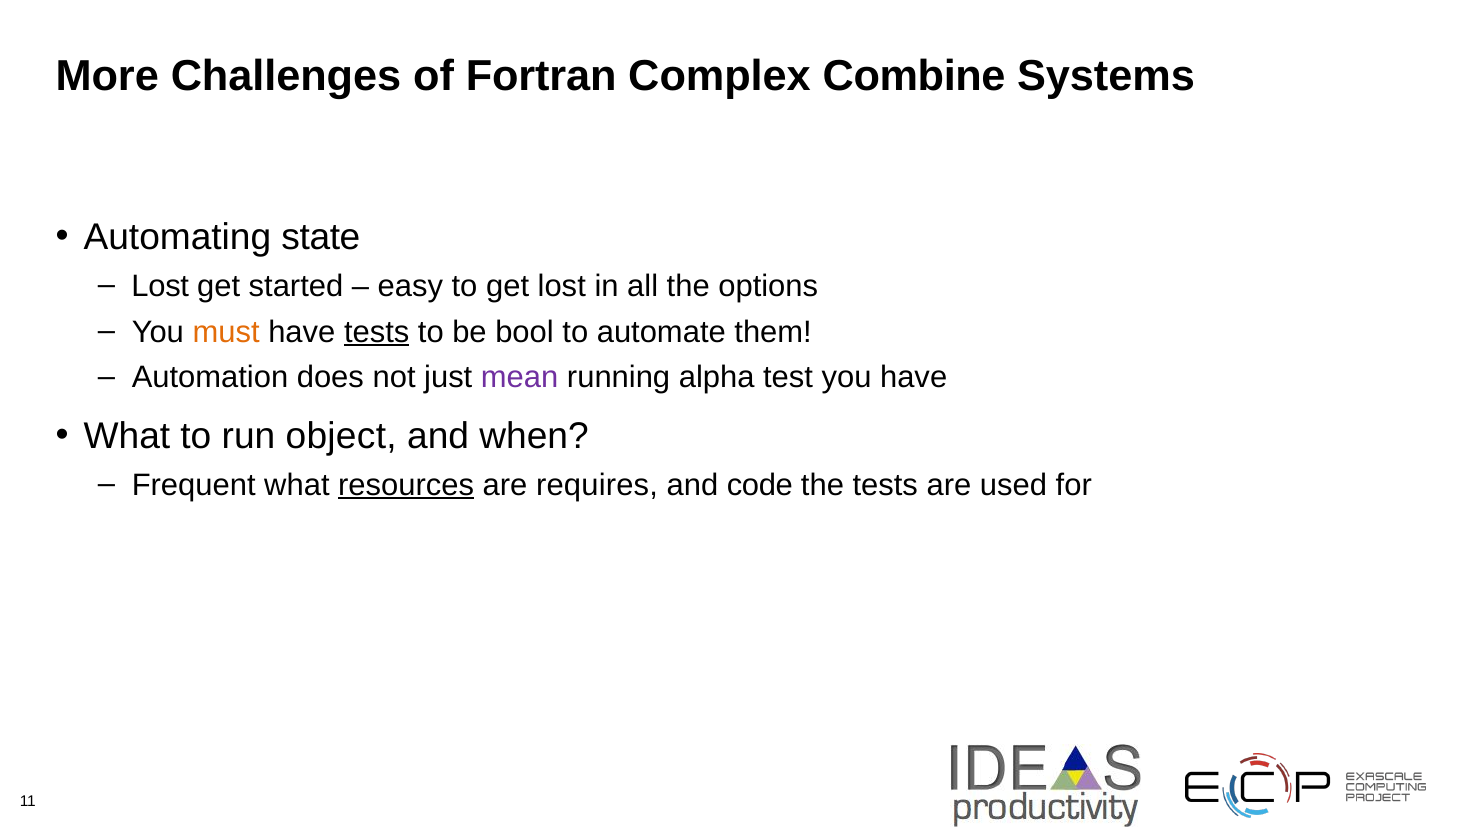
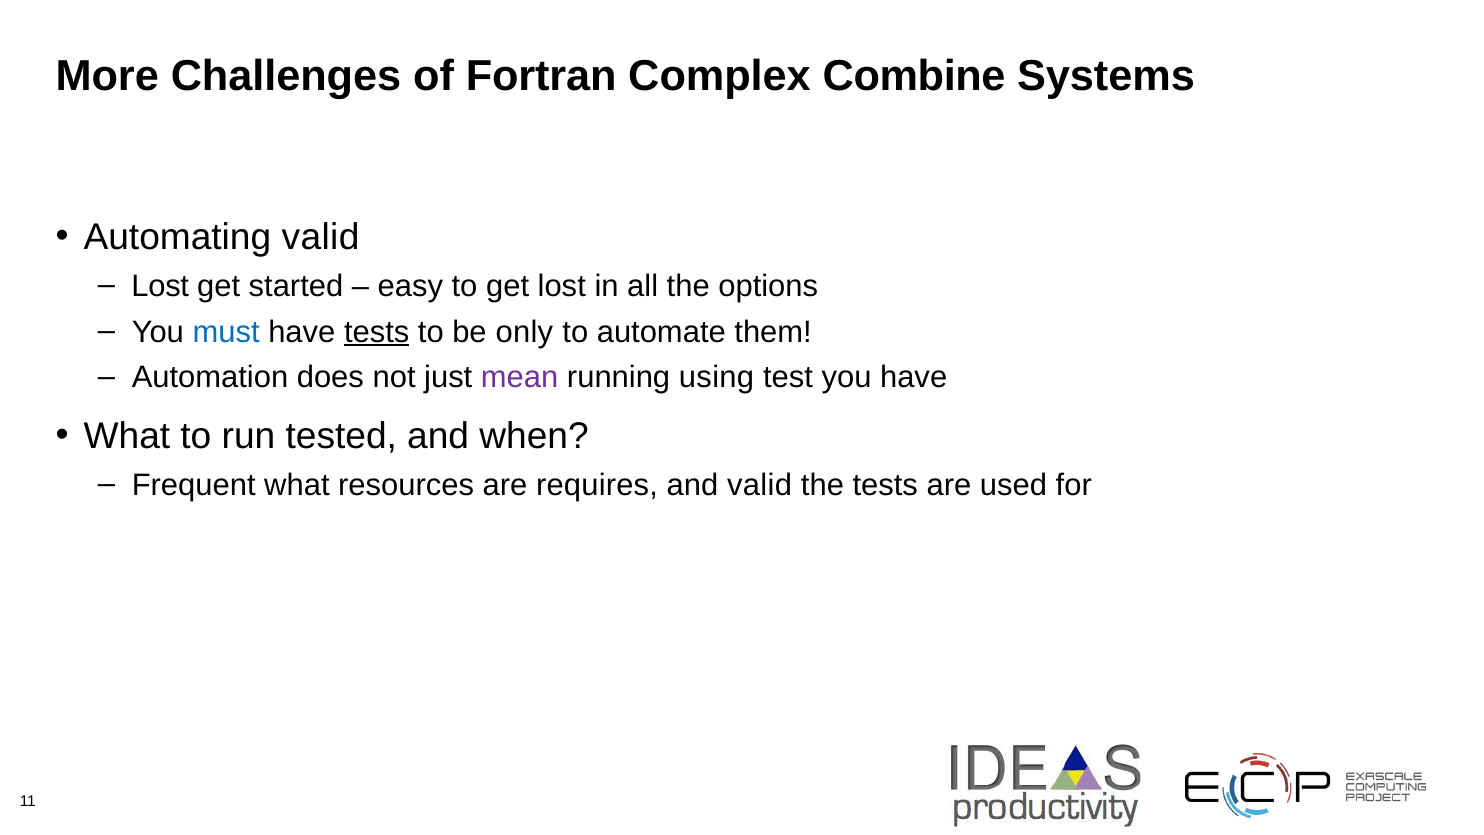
Automating state: state -> valid (320, 237)
must colour: orange -> blue (226, 332)
bool: bool -> only (524, 332)
alpha: alpha -> using (717, 378)
object: object -> tested (341, 436)
resources underline: present -> none (406, 485)
and code: code -> valid (760, 485)
